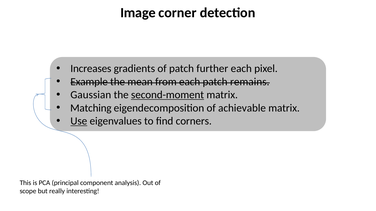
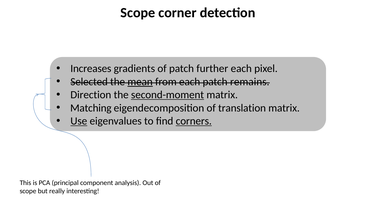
Image: Image -> Scope (138, 13)
Example: Example -> Selected (89, 82)
mean underline: none -> present (140, 82)
Gaussian: Gaussian -> Direction (91, 95)
achievable: achievable -> translation (242, 108)
corners underline: none -> present (194, 121)
